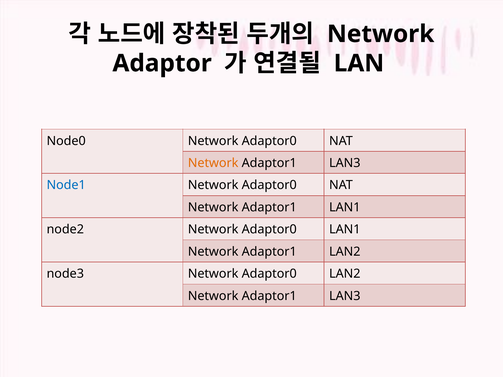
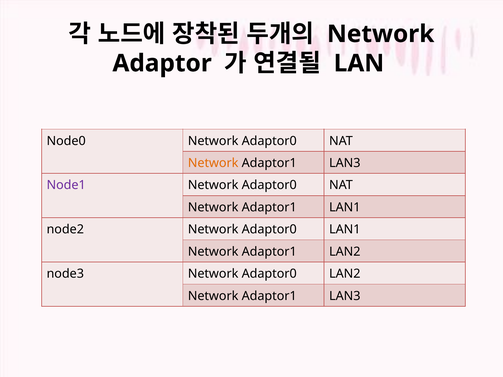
Node1 colour: blue -> purple (66, 185)
